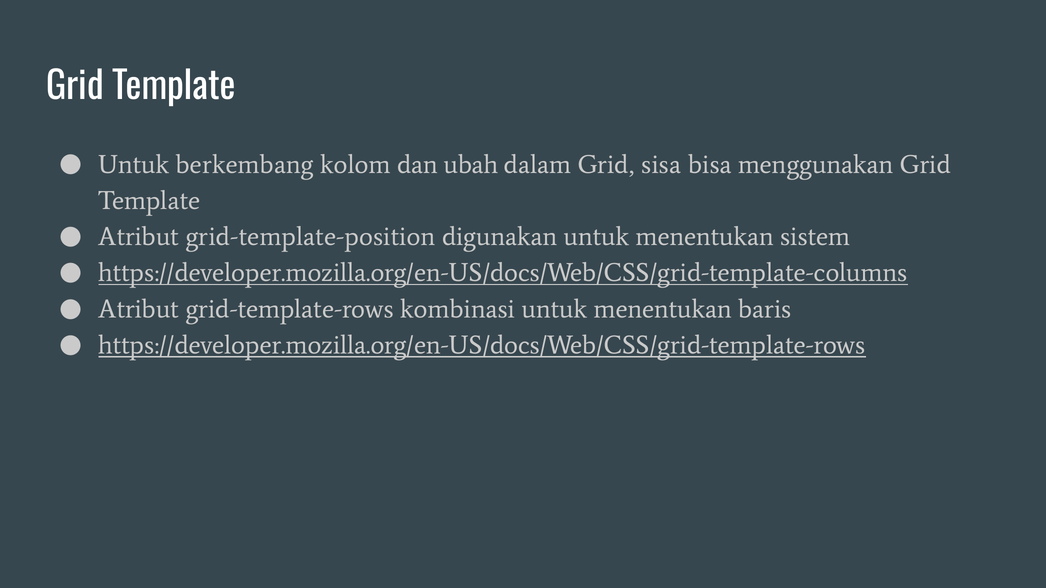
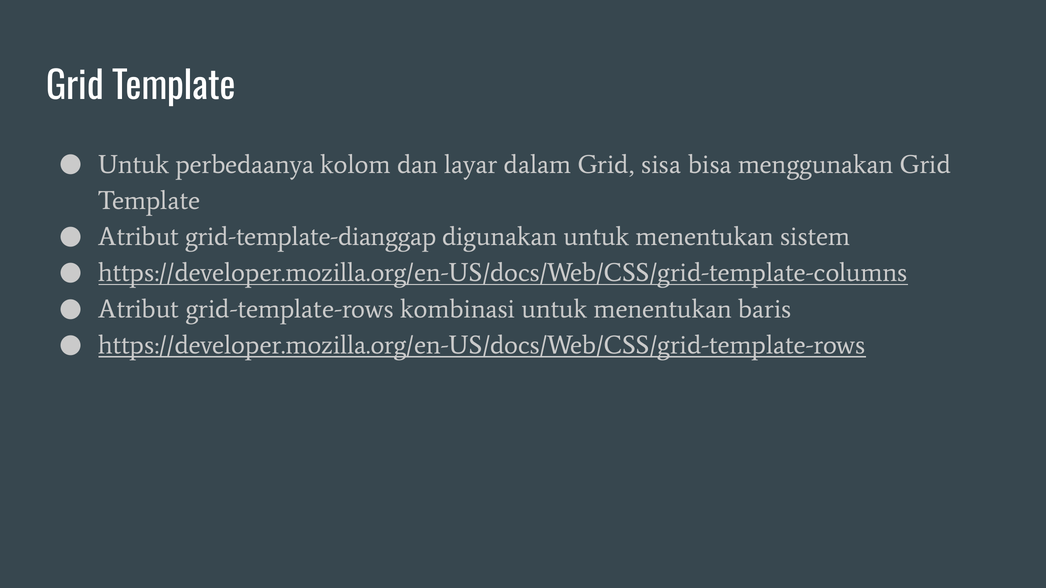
berkembang: berkembang -> perbedaanya (245, 164)
ubah: ubah -> layar (471, 164)
grid-template-position: grid-template-position -> grid-template-dianggap (311, 237)
